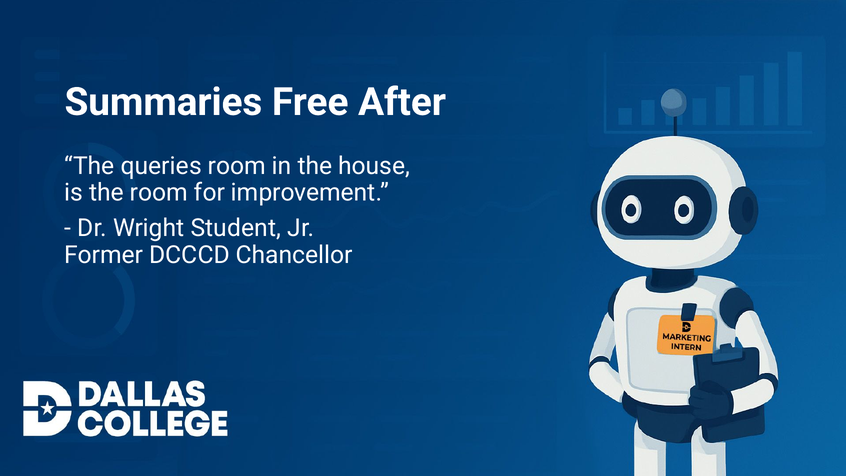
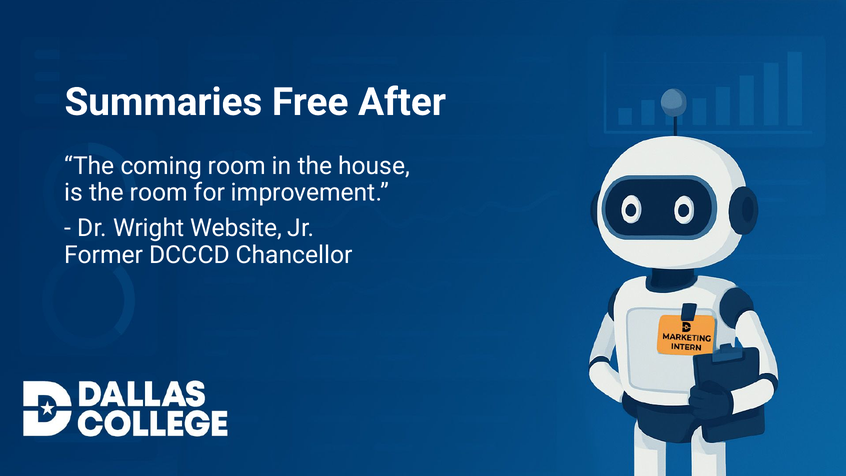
queries: queries -> coming (161, 166)
Student: Student -> Website (236, 228)
